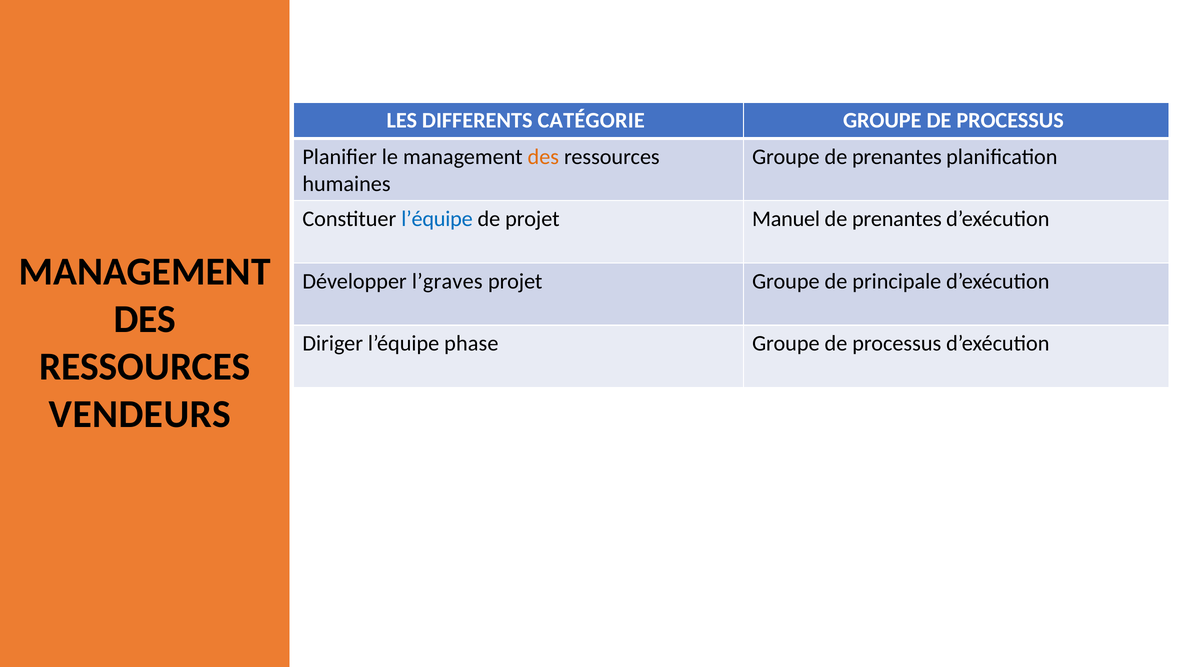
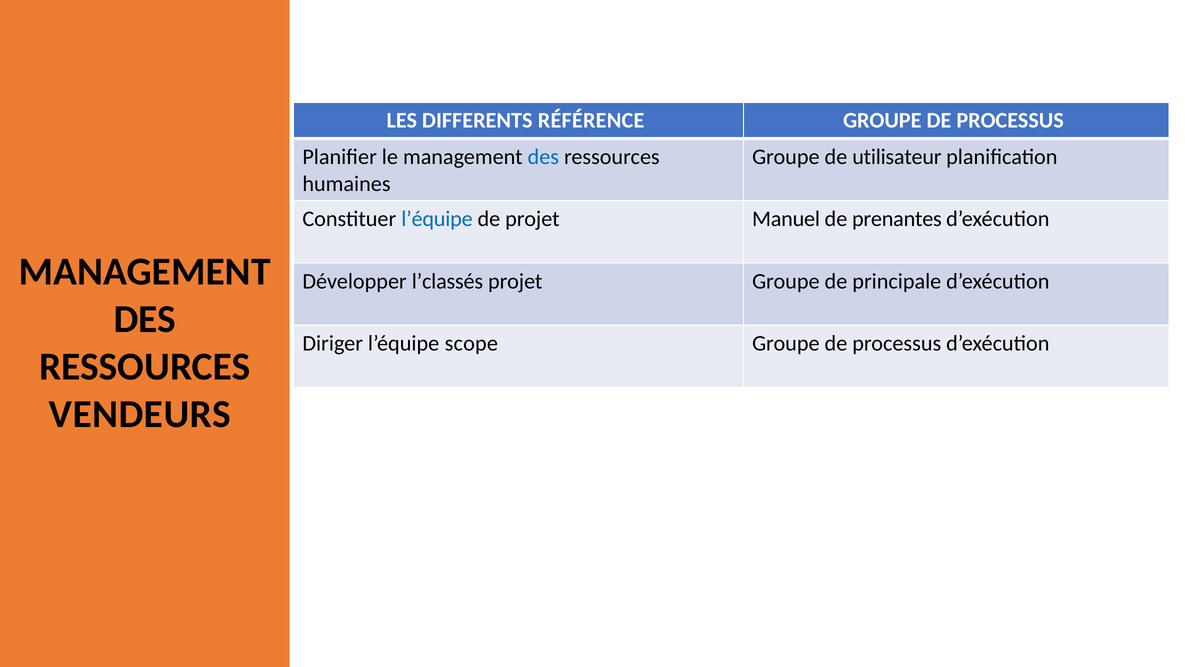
CATÉGORIE: CATÉGORIE -> RÉFÉRENCE (591, 121)
des colour: orange -> blue (543, 157)
Groupe de prenantes: prenantes -> utilisateur (897, 157)
l’graves: l’graves -> l’classés (447, 281)
phase: phase -> scope (471, 343)
